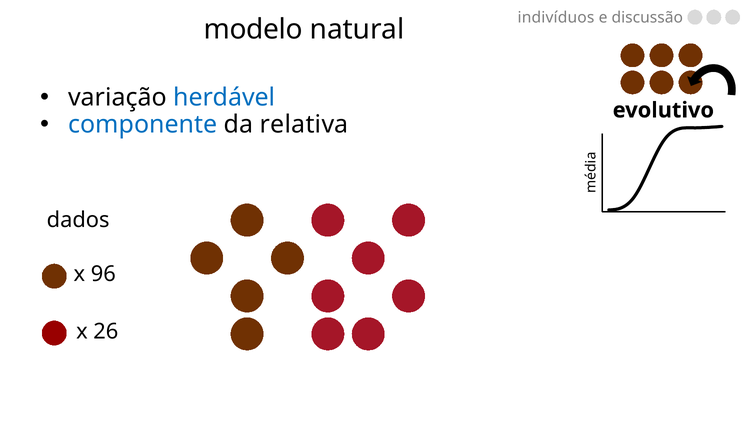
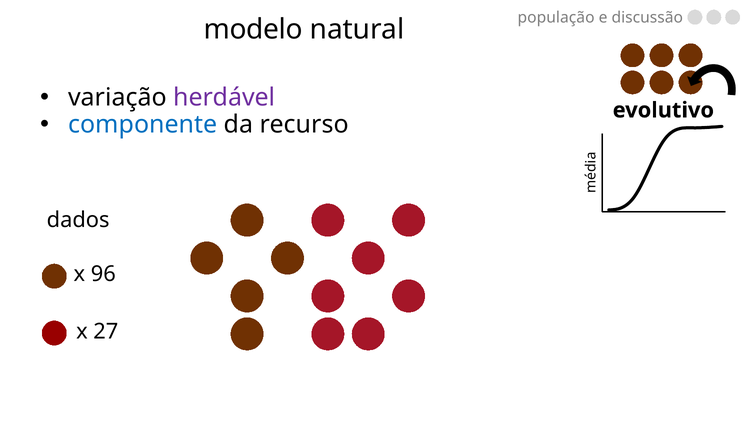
indivíduos: indivíduos -> população (556, 18)
herdável colour: blue -> purple (224, 97)
relativa: relativa -> recurso (304, 124)
26: 26 -> 27 (106, 331)
